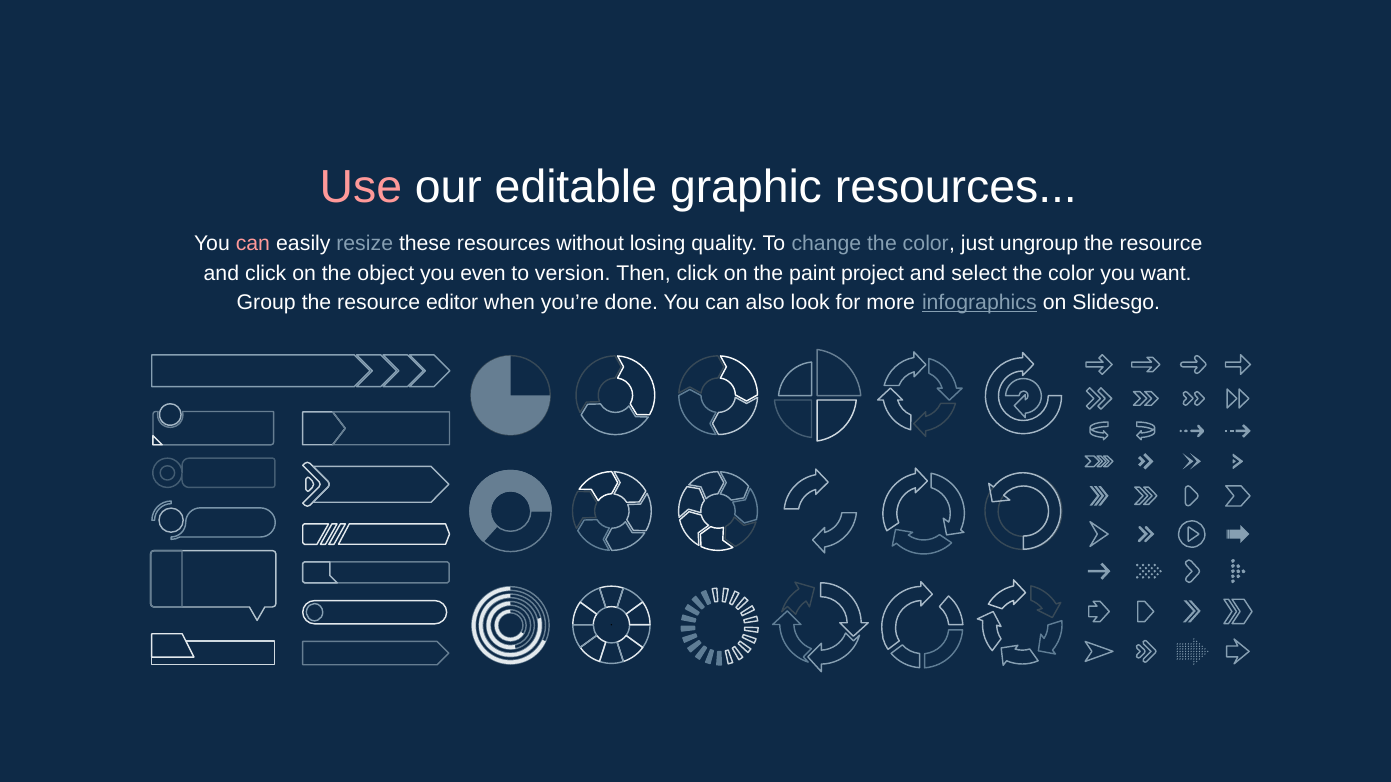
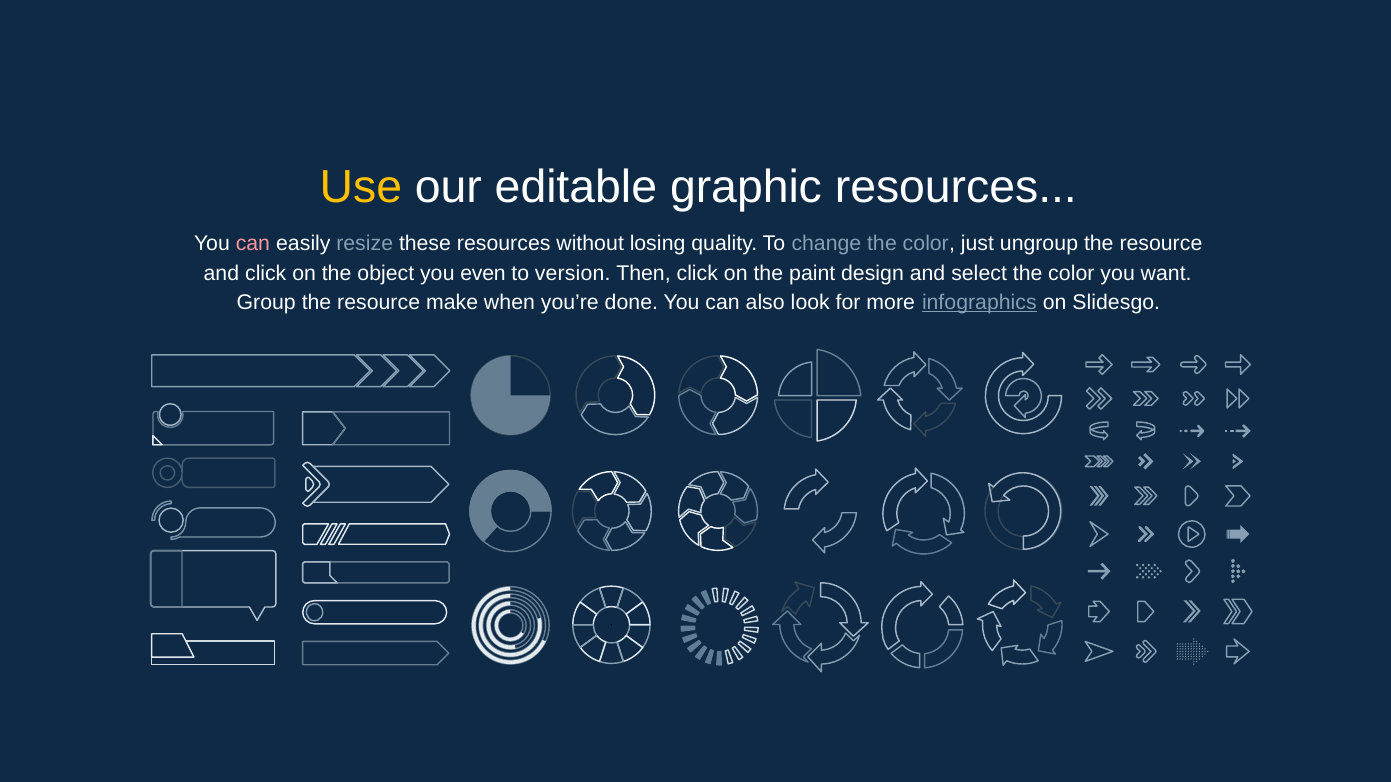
Use colour: pink -> yellow (361, 187)
project: project -> design (873, 273)
editor: editor -> make (452, 303)
